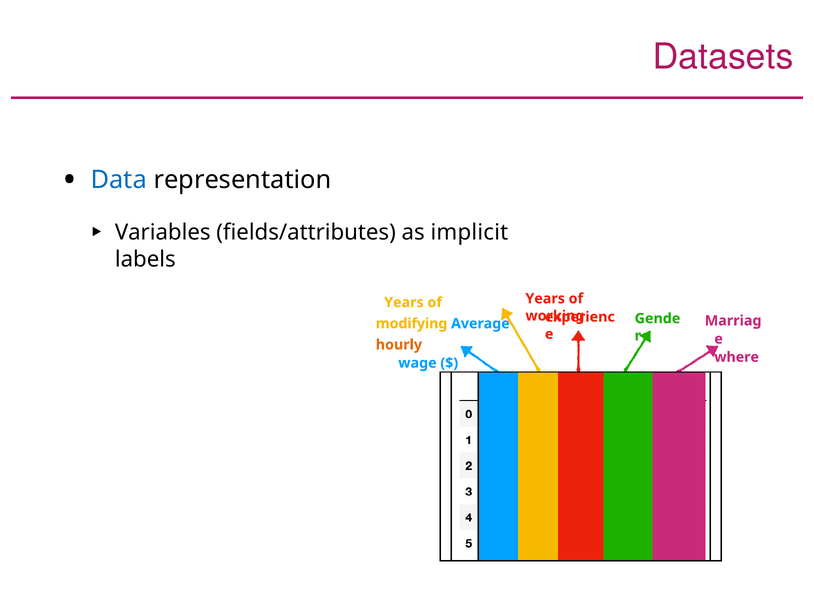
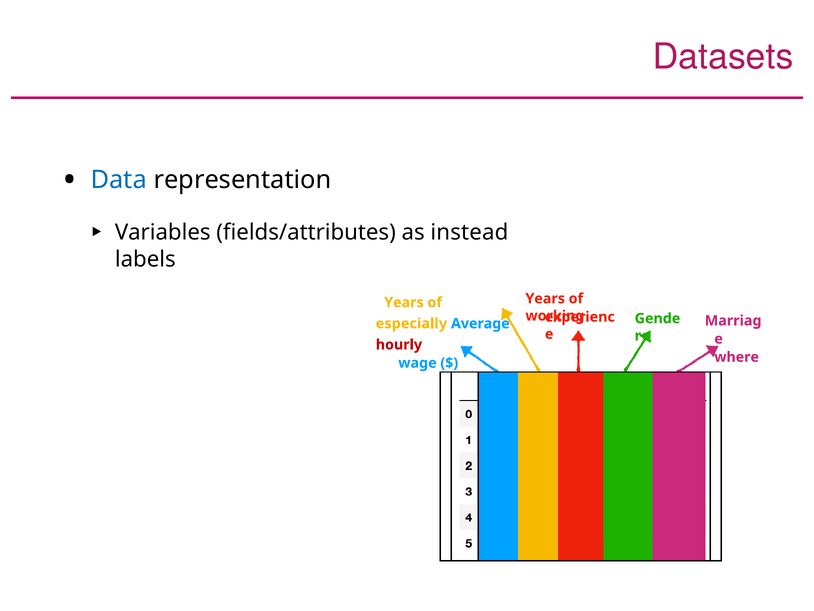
implicit: implicit -> instead (469, 232)
modifying: modifying -> especially (411, 323)
hourly colour: orange -> red (399, 344)
